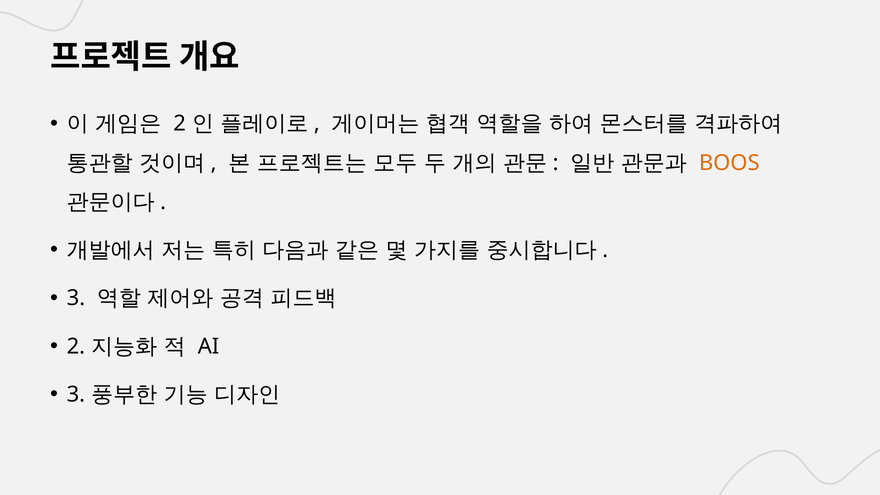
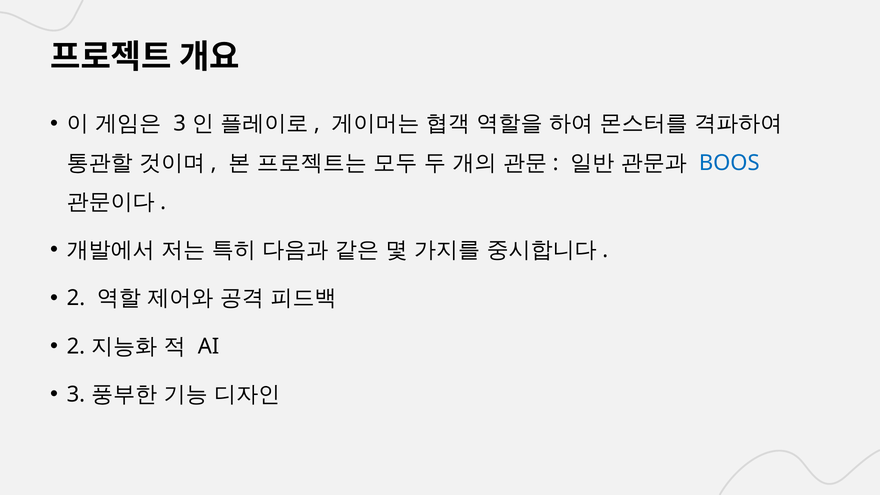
2: 2 -> 3 (180, 124)
BOOS colour: orange -> blue (729, 163)
3: 3 -> 2 (76, 298)
